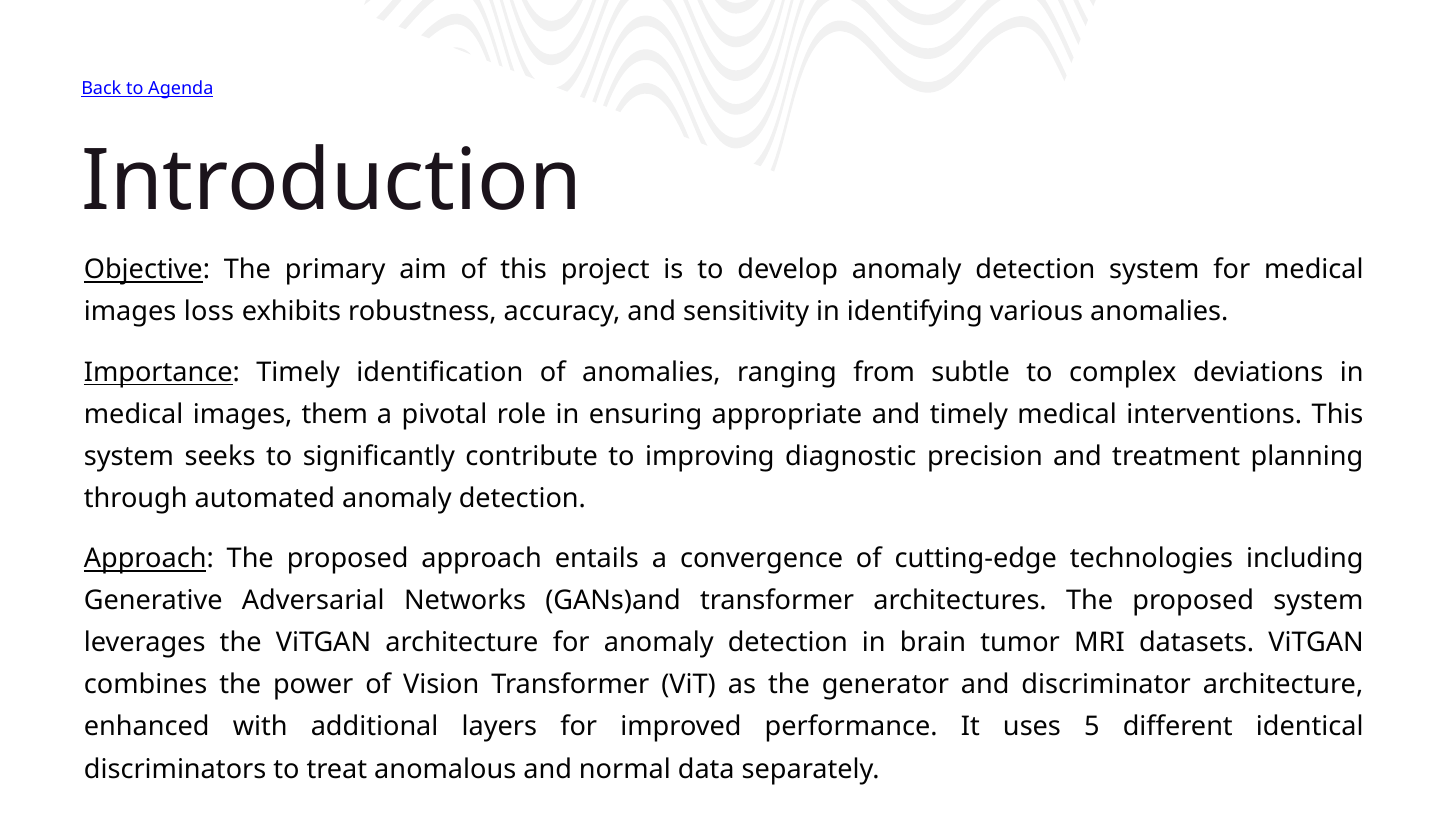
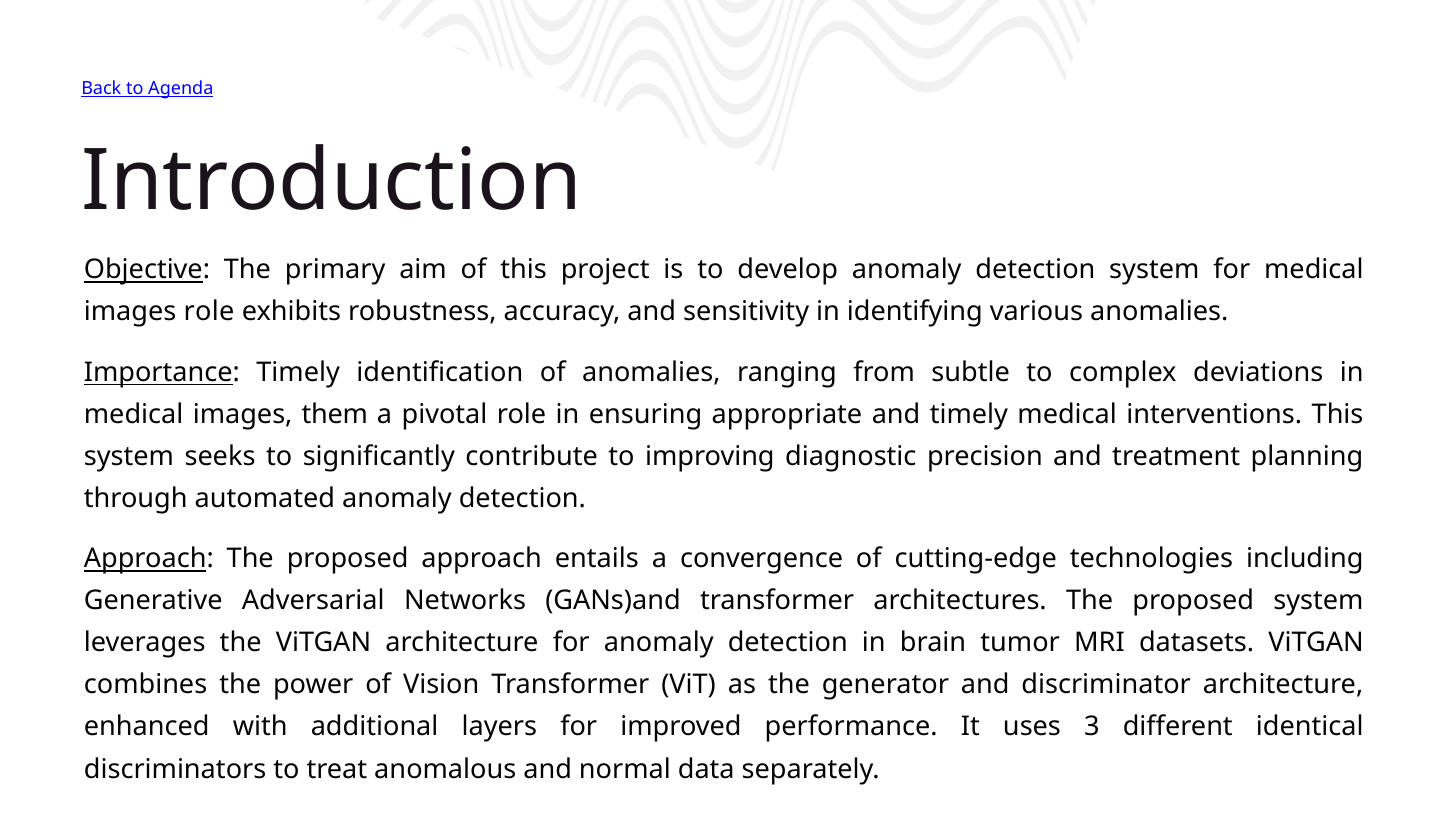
images loss: loss -> role (209, 312)
5: 5 -> 3 (1092, 727)
